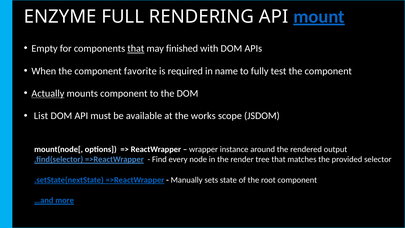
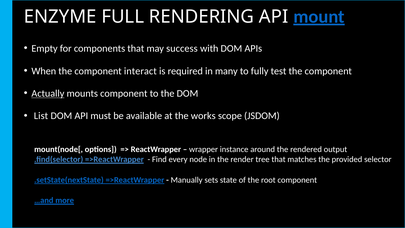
that underline: present -> none (136, 48)
finished: finished -> success (182, 48)
favorite: favorite -> interact (140, 71)
name: name -> many (226, 71)
